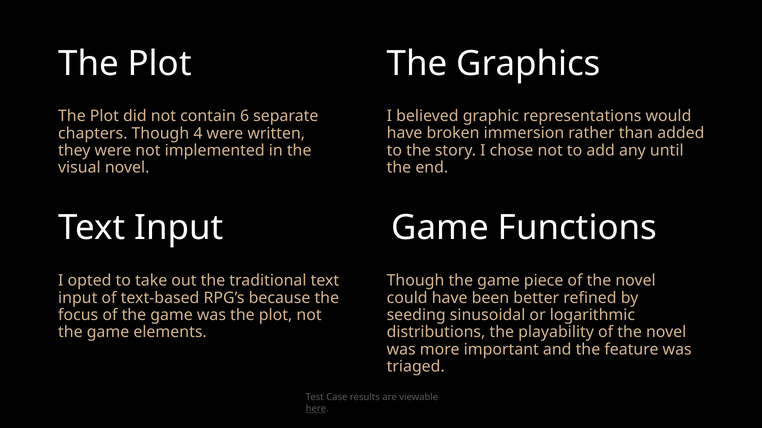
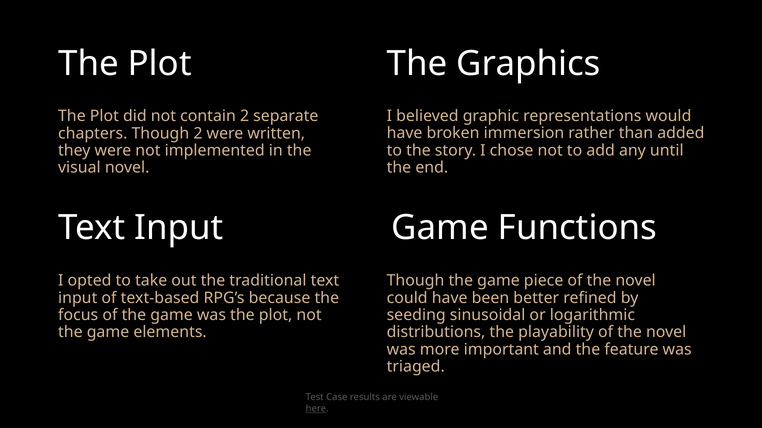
contain 6: 6 -> 2 (245, 116)
Though 4: 4 -> 2 (198, 133)
